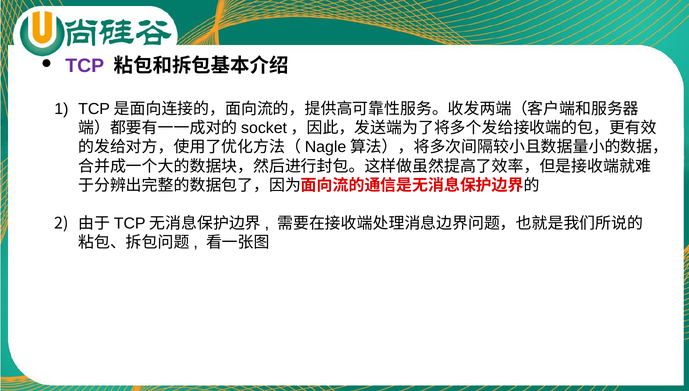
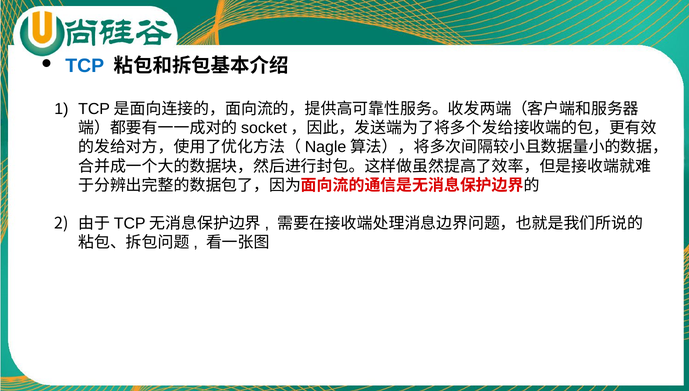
TCP colour: purple -> blue (85, 66)
